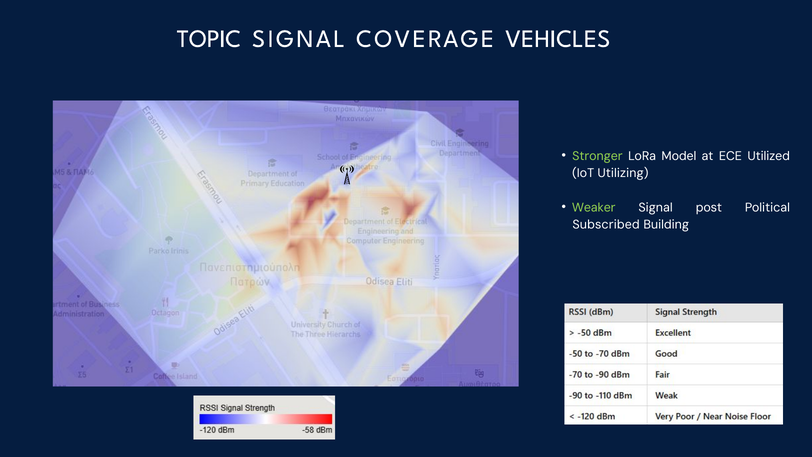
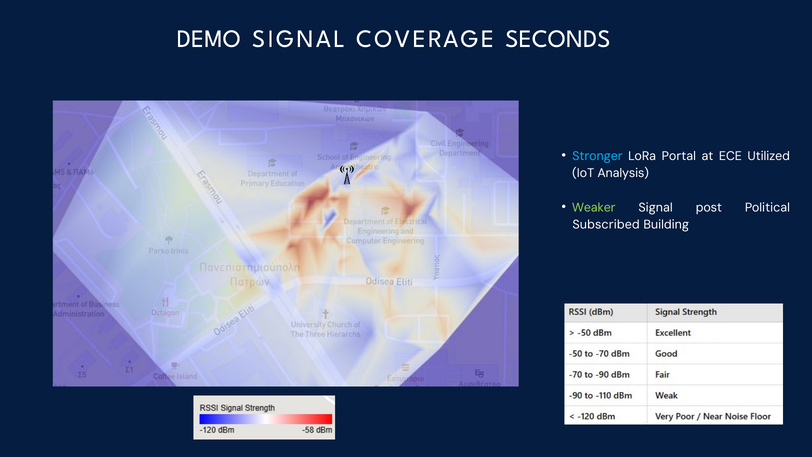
TOPIC: TOPIC -> DEMO (209, 39)
VEHICLES: VEHICLES -> SECONDS (558, 39)
Stronger colour: light green -> light blue (597, 156)
Model: Model -> Portal (679, 156)
Utilizing: Utilizing -> Analysis (623, 173)
